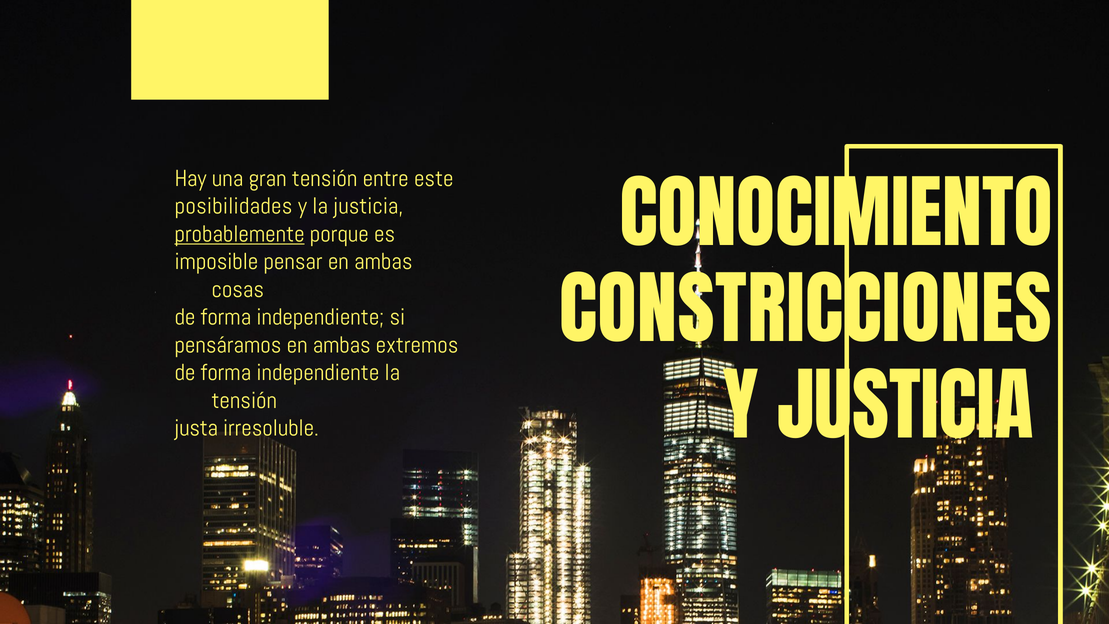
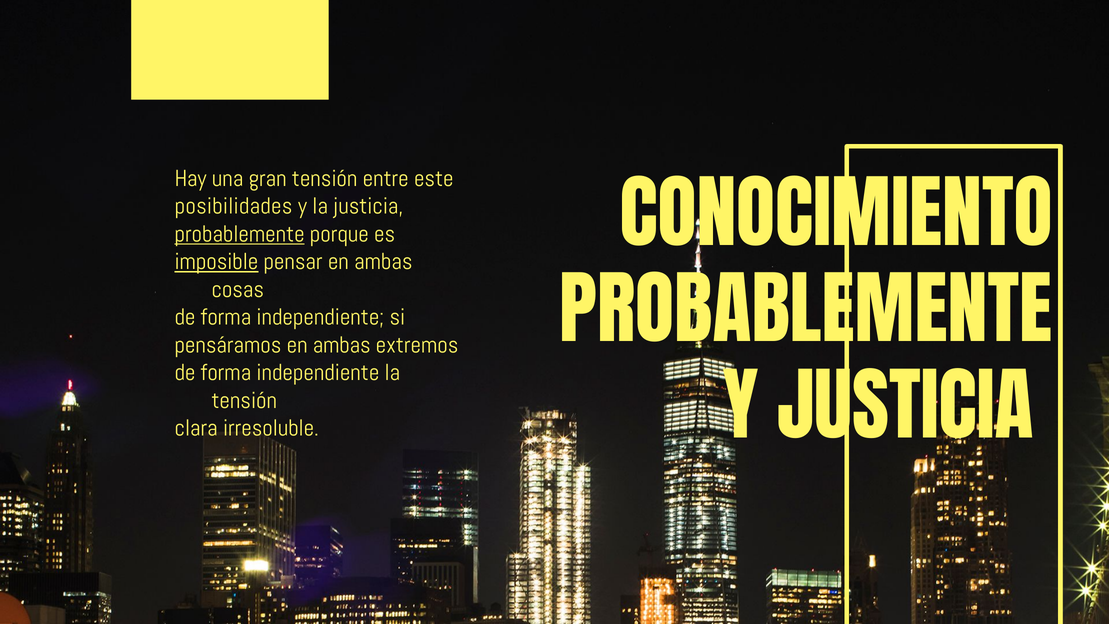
imposible underline: none -> present (216, 262)
CONSTRICCIONES: CONSTRICCIONES -> PROBABLEMENTE (806, 315)
justa: justa -> clara (196, 428)
